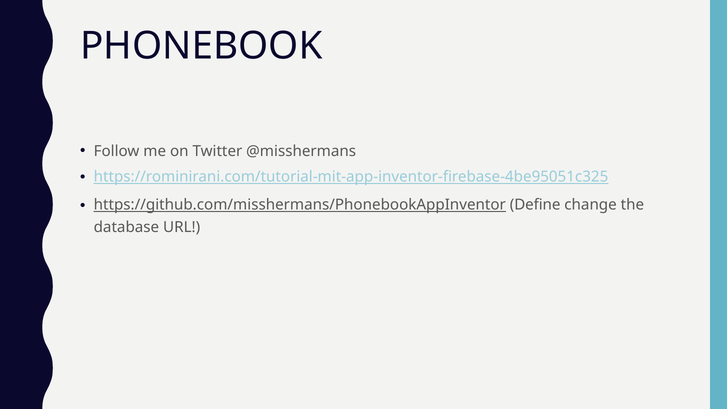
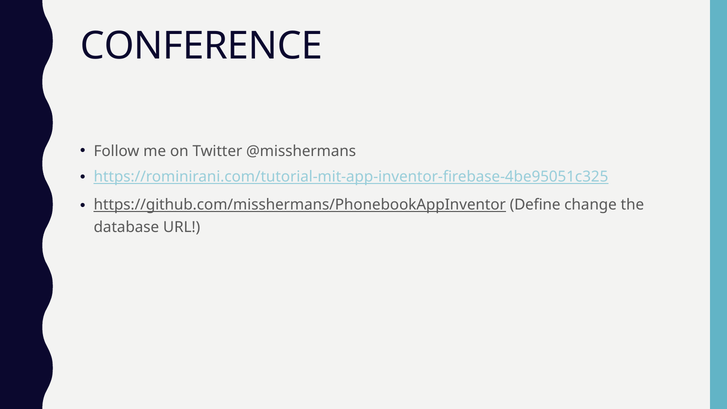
PHONEBOOK: PHONEBOOK -> CONFERENCE (201, 46)
